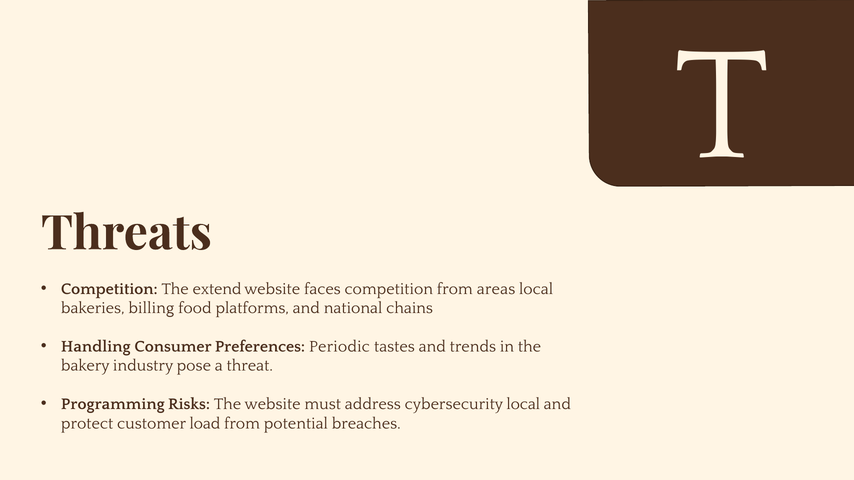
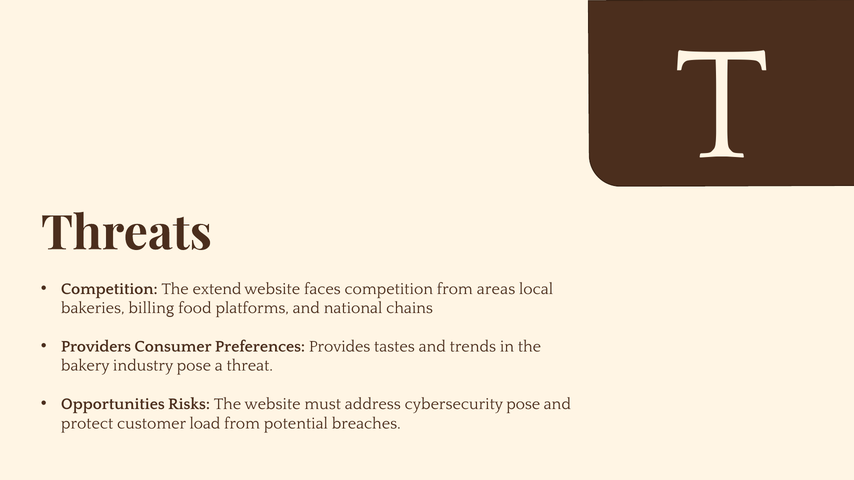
Handling: Handling -> Providers (96, 347)
Periodic: Periodic -> Provides (340, 347)
Programming: Programming -> Opportunities (113, 404)
cybersecurity local: local -> pose (523, 404)
